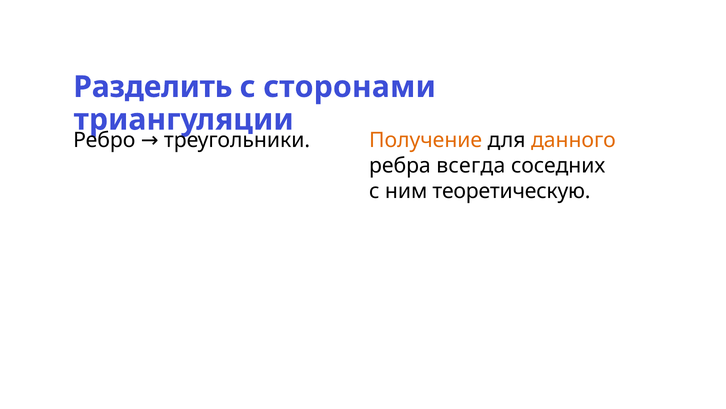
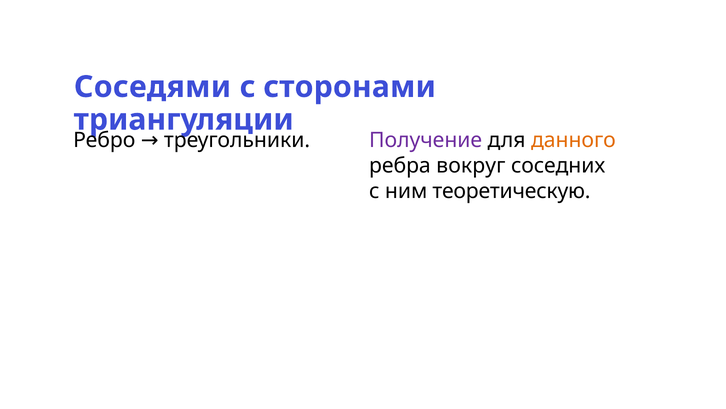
Разделить: Разделить -> Соседями (153, 87)
Получение colour: orange -> purple (426, 140)
всегда: всегда -> вокруг (471, 165)
